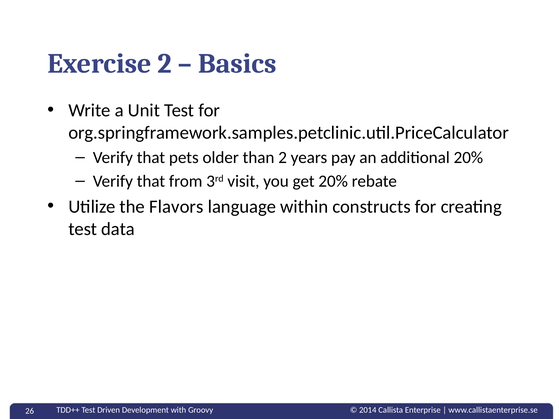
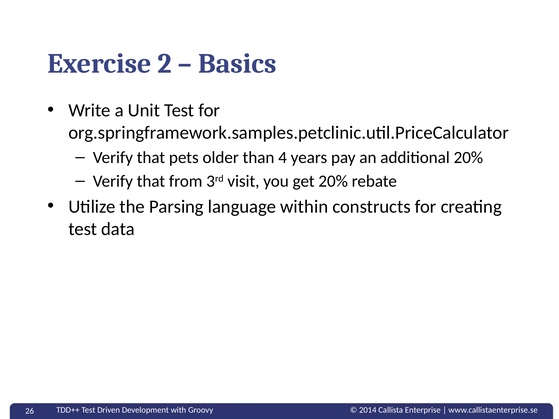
than 2: 2 -> 4 (283, 157)
Flavors: Flavors -> Parsing (176, 207)
